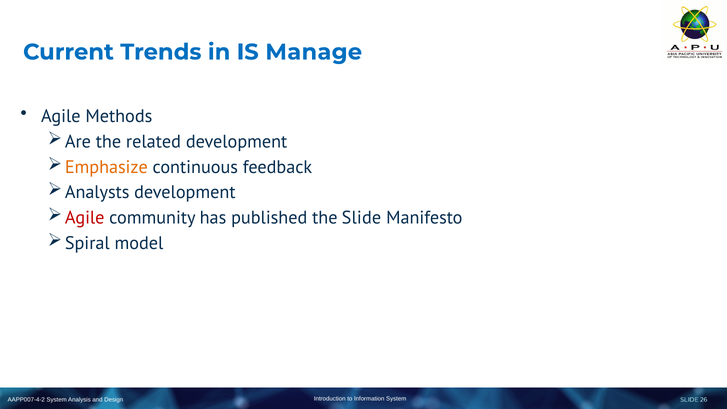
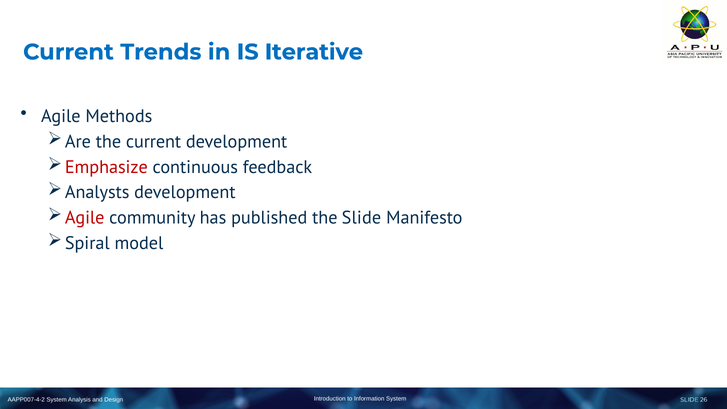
Manage: Manage -> Iterative (314, 52)
the related: related -> current (154, 142)
Emphasize colour: orange -> red (106, 167)
